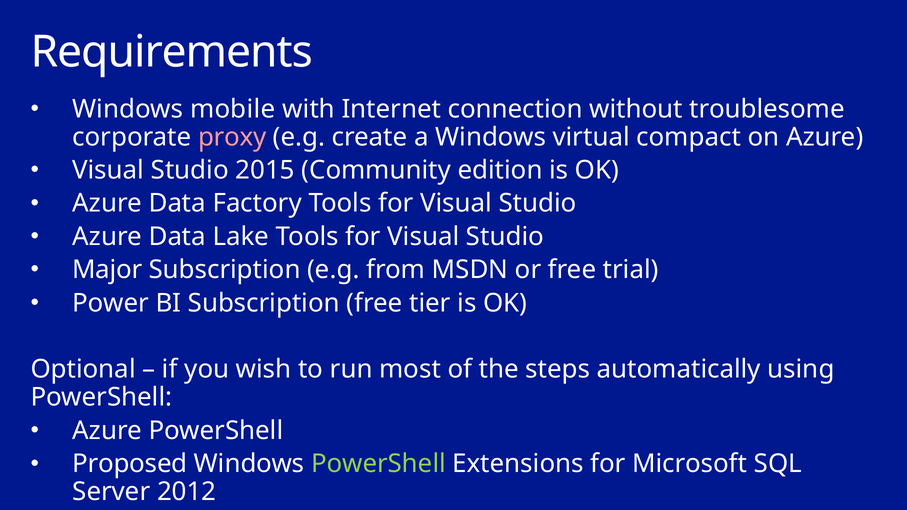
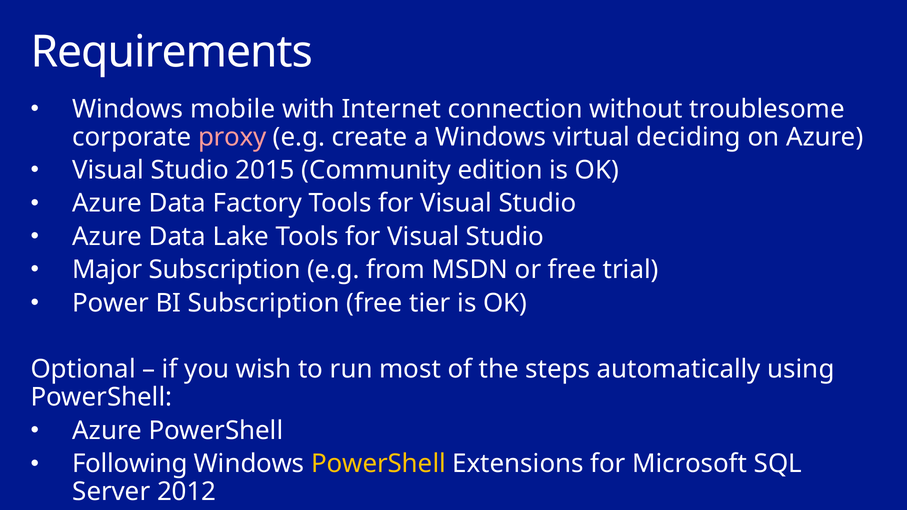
compact: compact -> deciding (689, 137)
Proposed: Proposed -> Following (130, 464)
PowerShell colour: light green -> yellow (378, 464)
